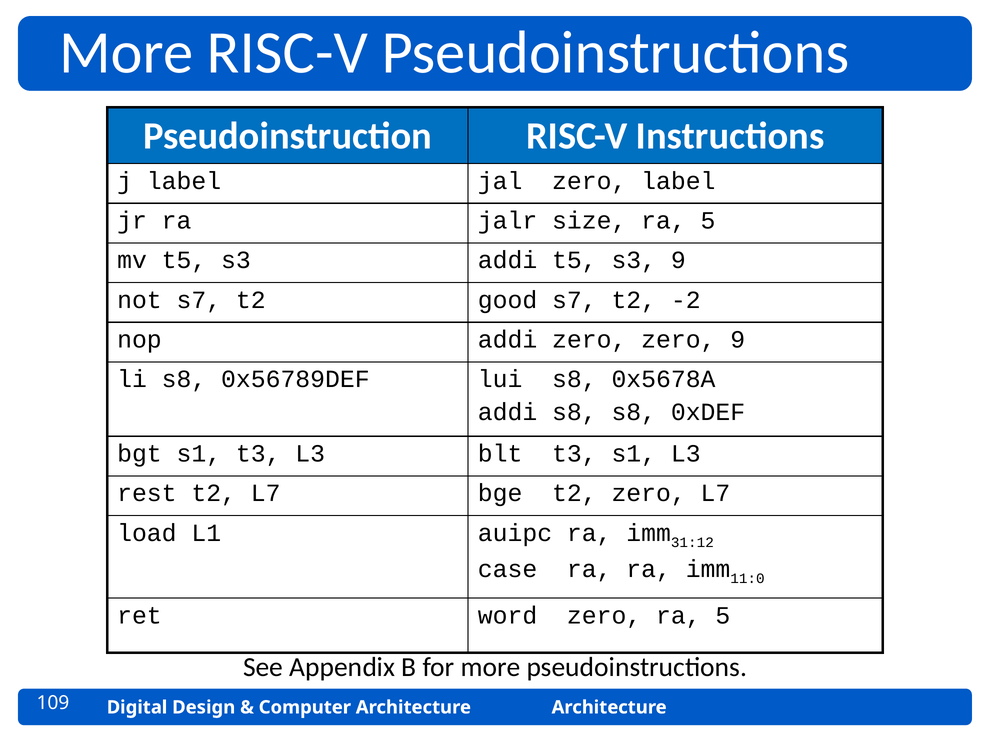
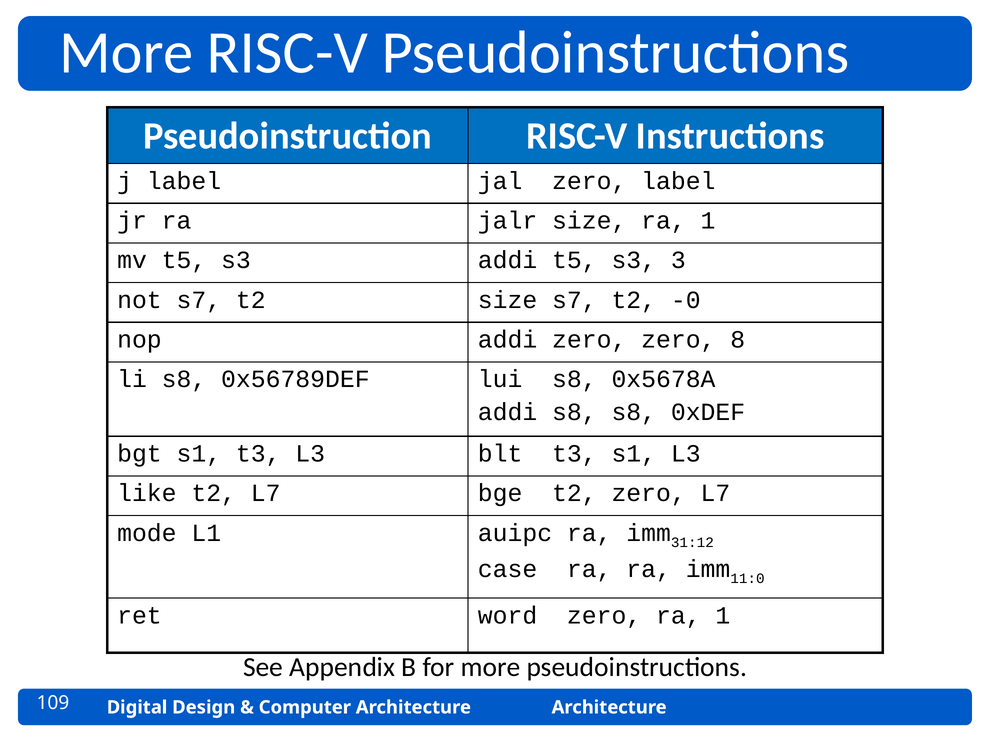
5: 5 -> 1 (708, 220)
s3 9: 9 -> 3 (678, 260)
t2 good: good -> size (508, 300)
-2: -2 -> -0 (686, 300)
zero 9: 9 -> 8 (738, 339)
rest: rest -> like (147, 493)
load: load -> mode (147, 533)
zero ra 5: 5 -> 1 (723, 615)
